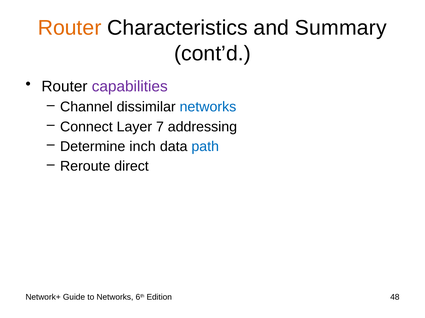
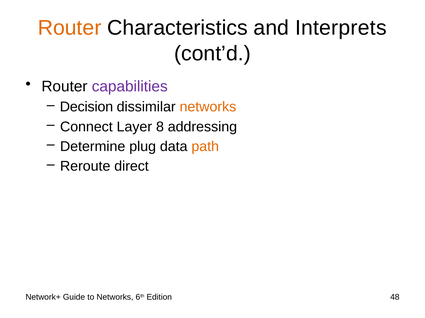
Summary: Summary -> Interprets (341, 28)
Channel: Channel -> Decision (86, 107)
networks colour: blue -> orange (208, 107)
7: 7 -> 8 (160, 127)
inch: inch -> plug (143, 147)
path colour: blue -> orange (205, 147)
